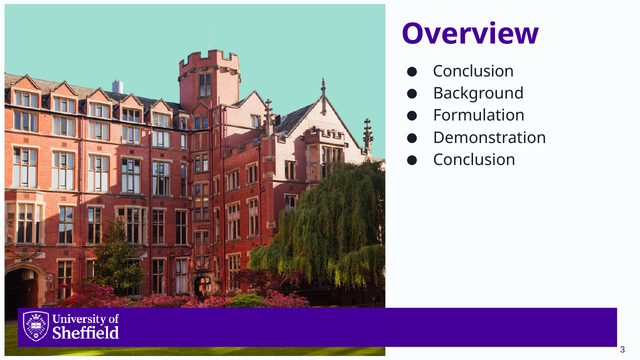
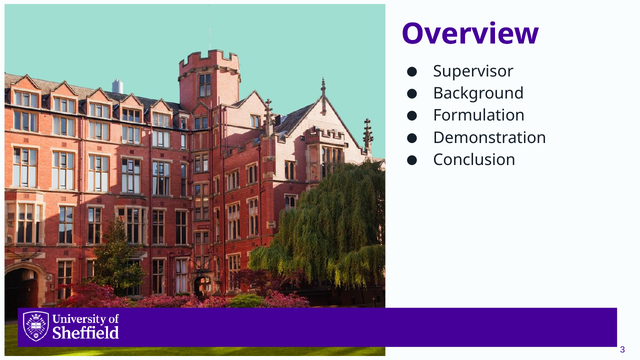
Conclusion: Conclusion -> Supervisor (473, 72)
